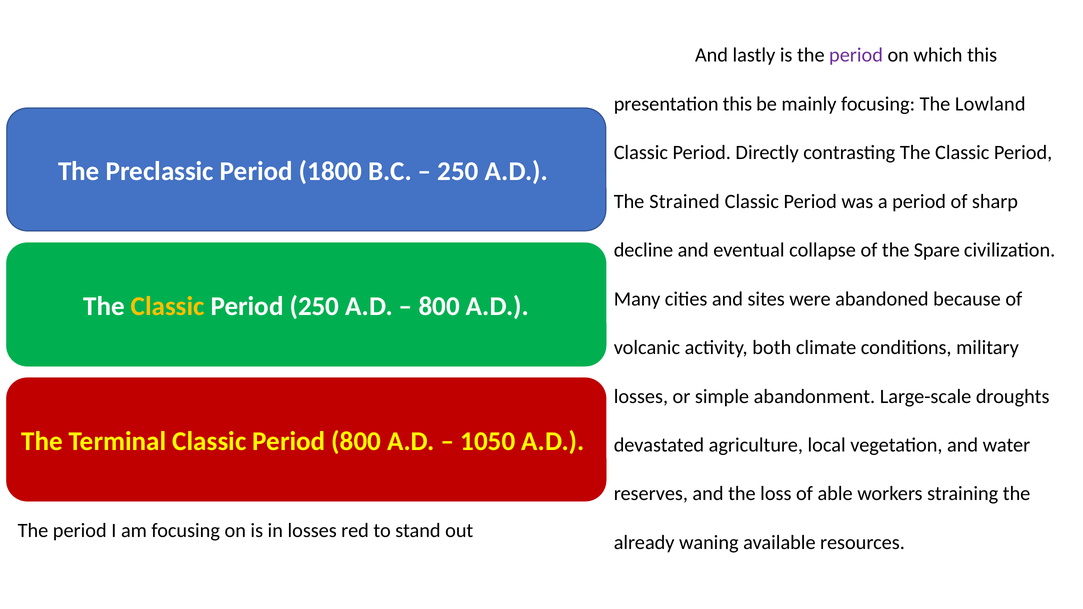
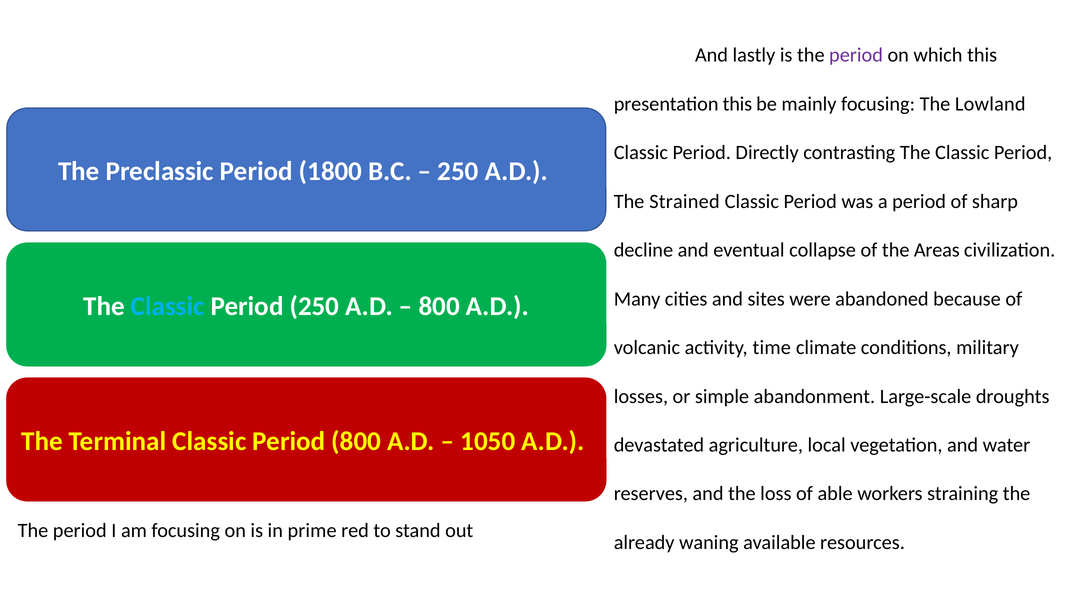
Spare: Spare -> Areas (937, 250)
Classic colour: yellow -> light blue (168, 306)
both: both -> time (772, 348)
in losses: losses -> prime (312, 531)
